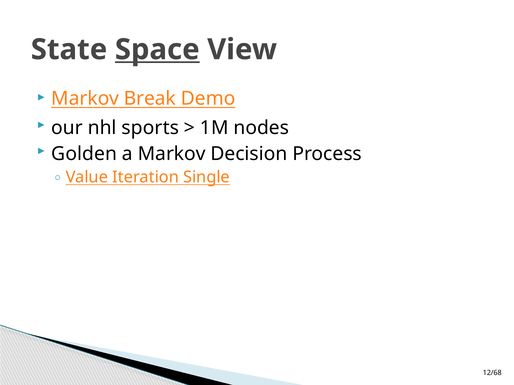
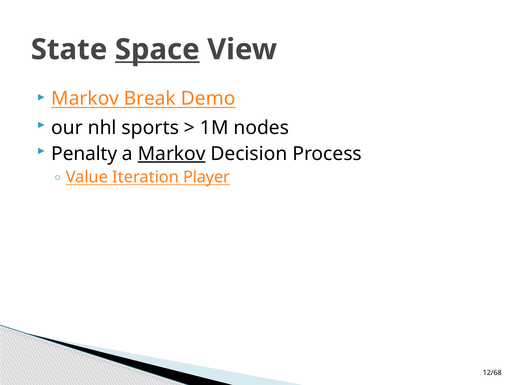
Golden: Golden -> Penalty (84, 154)
Markov underline: none -> present (172, 154)
Single: Single -> Player (207, 177)
